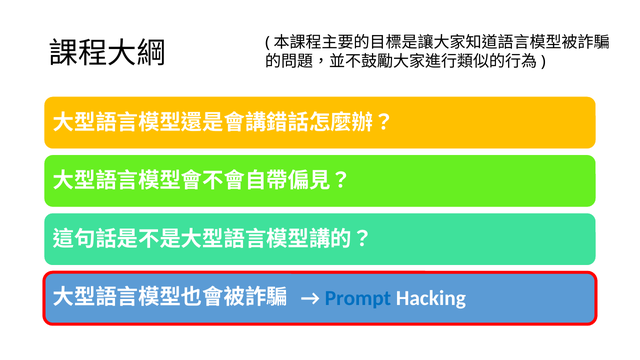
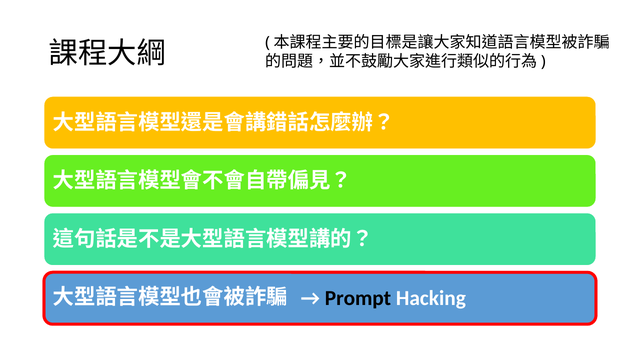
Prompt colour: blue -> black (358, 298)
